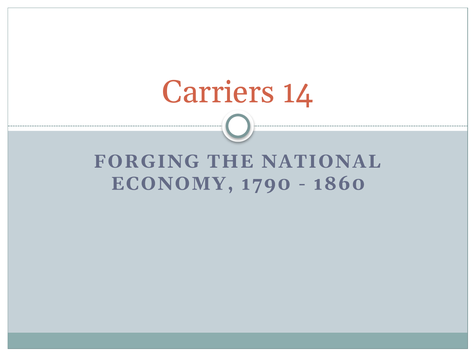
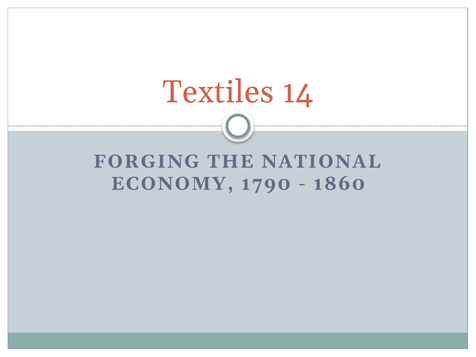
Carriers: Carriers -> Textiles (218, 92)
